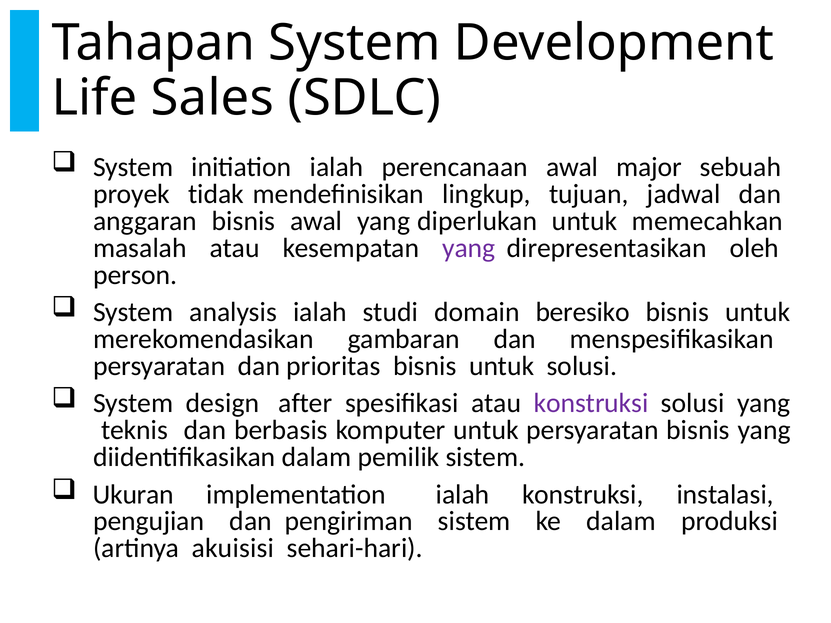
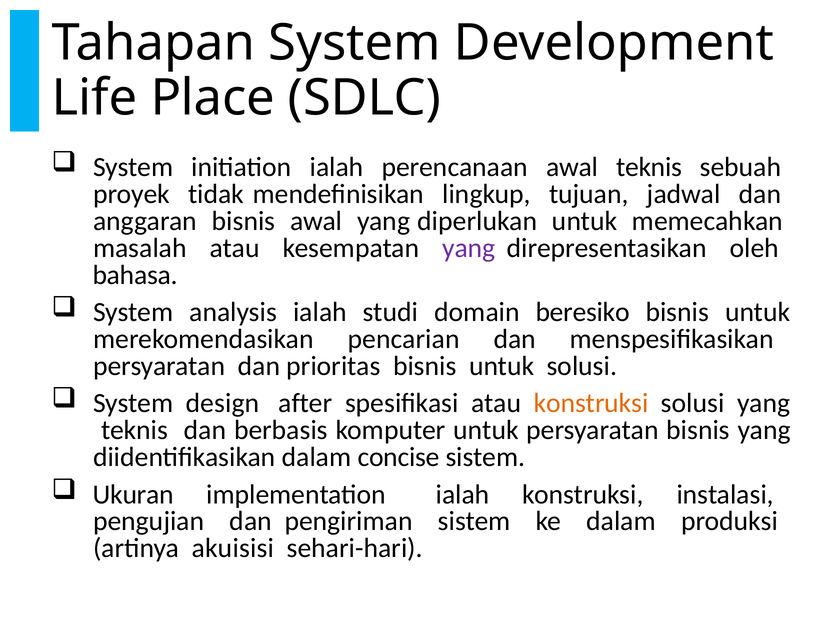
Sales: Sales -> Place (213, 98)
awal major: major -> teknis (649, 167)
person: person -> bahasa (135, 275)
gambaran: gambaran -> pencarian (404, 339)
konstruksi colour: purple -> orange (591, 403)
pemilik: pemilik -> concise (399, 457)
